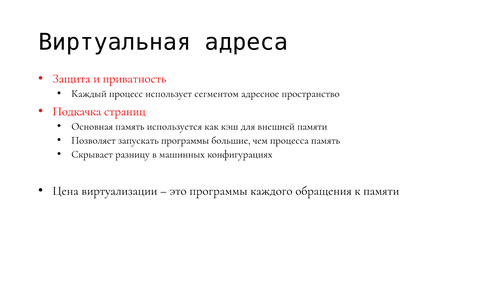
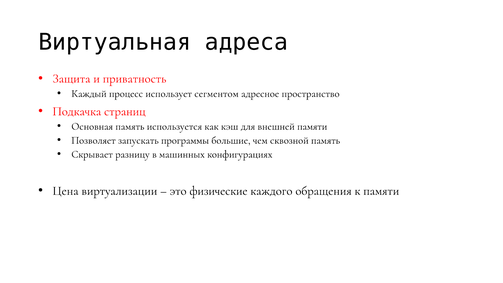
процесса: процесса -> сквозной (289, 140)
это программы: программы -> физические (219, 191)
